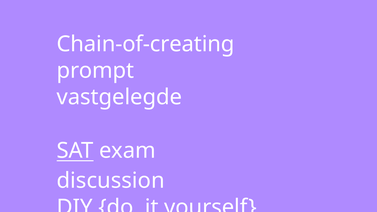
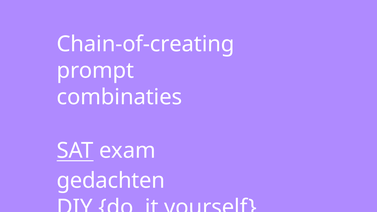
vastgelegde: vastgelegde -> combinaties (119, 97)
discussion: discussion -> gedachten (111, 181)
